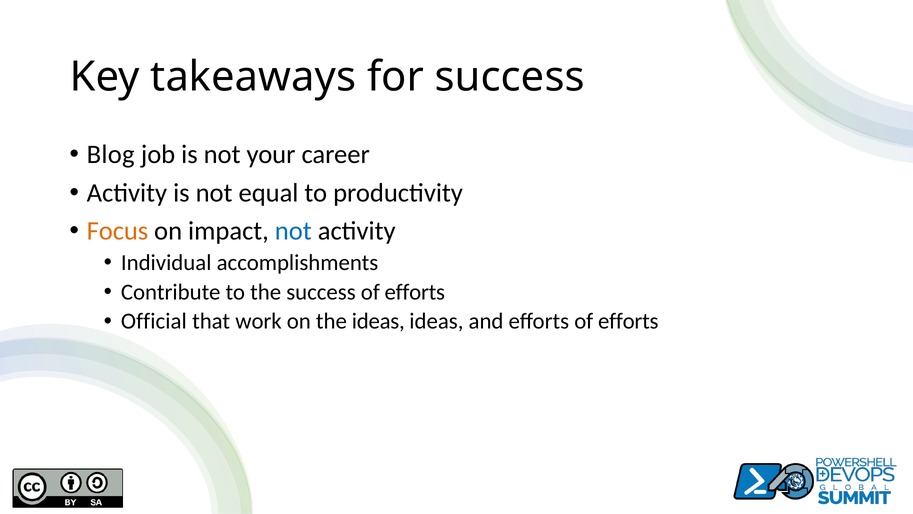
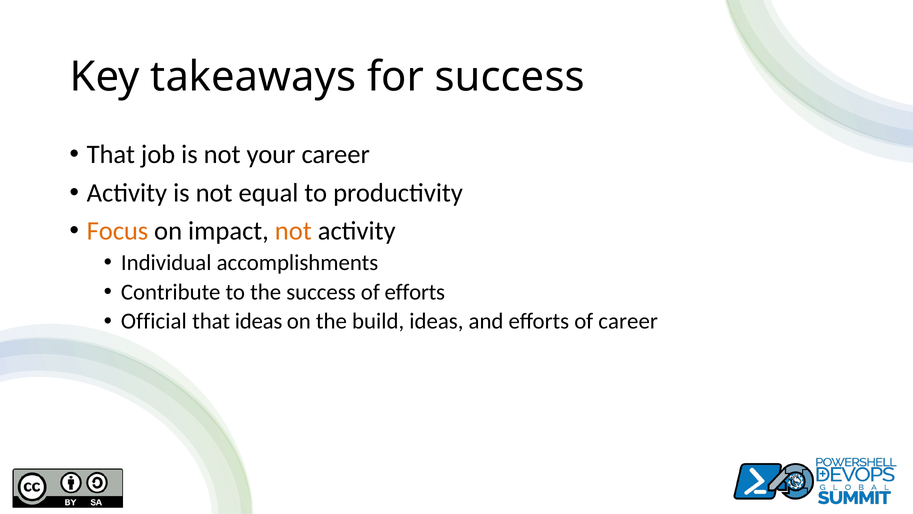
Blog: Blog -> That (111, 154)
not colour: blue -> orange (293, 231)
that work: work -> ideas (259, 321)
the ideas: ideas -> build (378, 321)
efforts of efforts: efforts -> career (628, 321)
